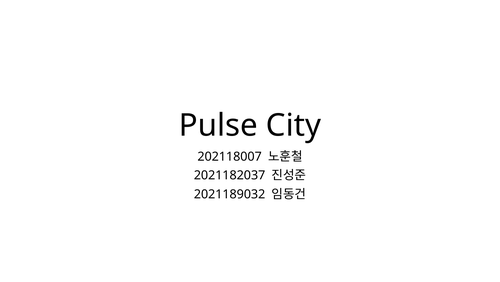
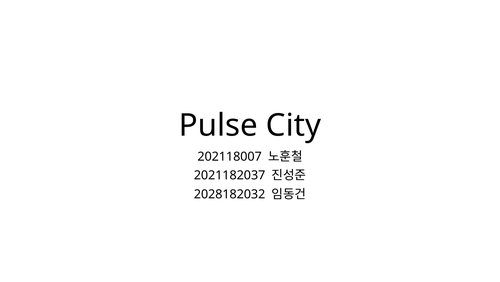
2021189032: 2021189032 -> 2028182032 (230, 194)
